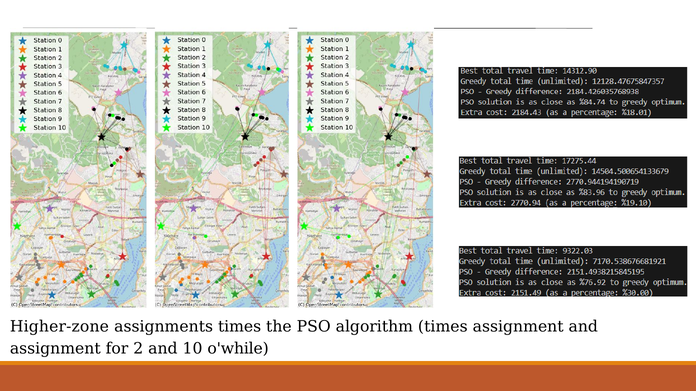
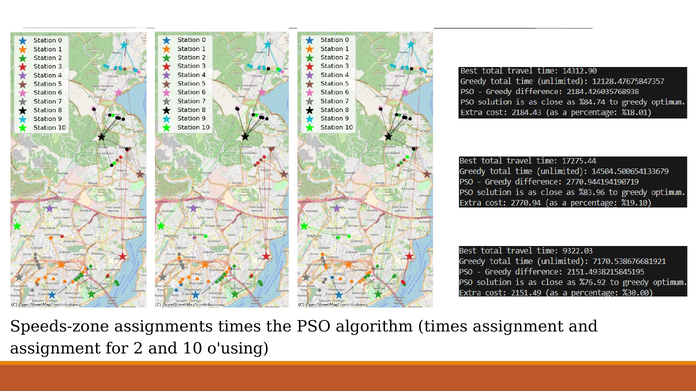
Higher-zone: Higher-zone -> Speeds-zone (60, 327)
o'while: o'while -> o'using (238, 349)
